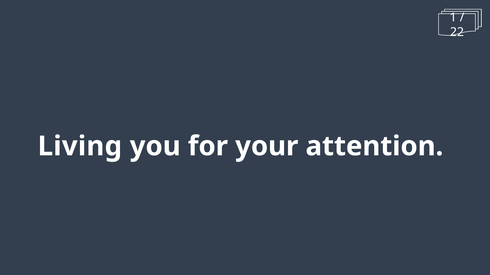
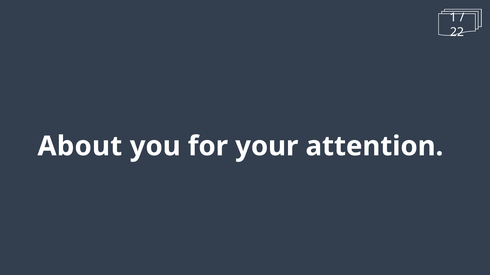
Living: Living -> About (80, 147)
